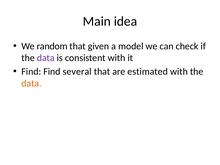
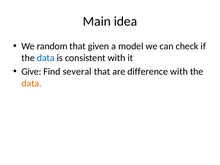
data colour: purple -> blue (46, 58)
Find: Find -> Give (31, 72)
estimated: estimated -> difference (148, 72)
